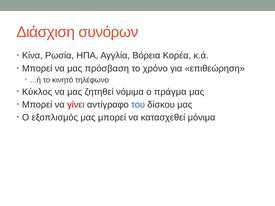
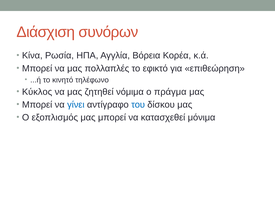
πρόσβαση: πρόσβαση -> πολλαπλές (107, 68)
χρόνο: χρόνο -> εφικτό (155, 68)
γίνει colour: red -> blue (76, 105)
